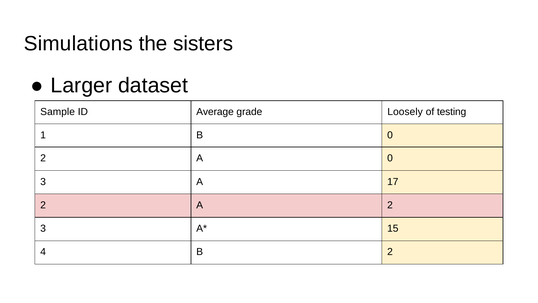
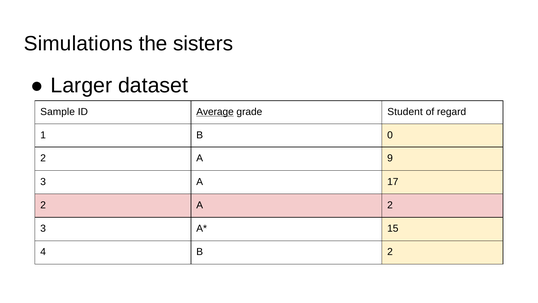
Average underline: none -> present (215, 112)
Loosely: Loosely -> Student (405, 112)
testing: testing -> regard (452, 112)
A 0: 0 -> 9 (390, 158)
